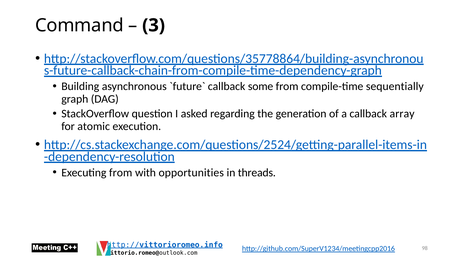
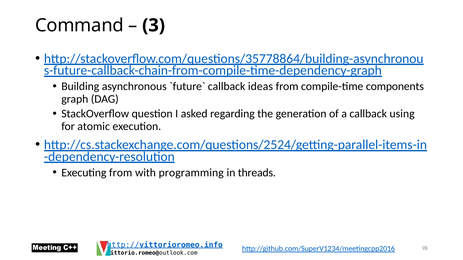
some: some -> ideas (260, 87)
sequentially: sequentially -> components (395, 87)
array: array -> using (402, 114)
opportunities: opportunities -> programming (191, 173)
